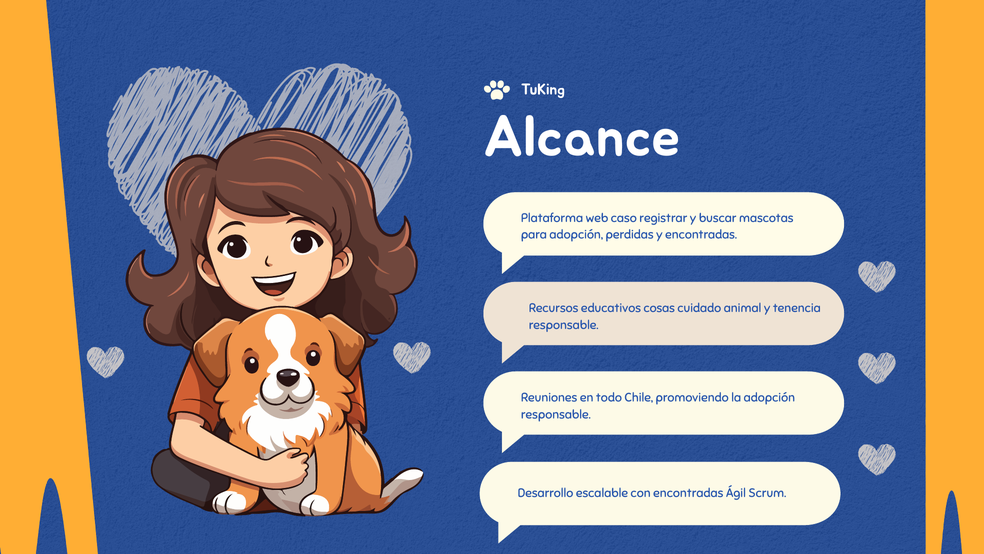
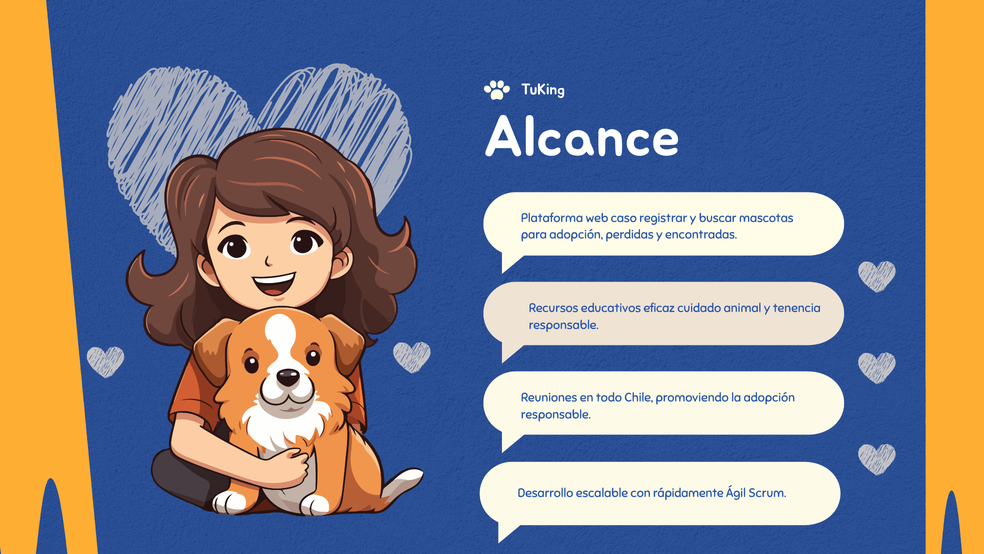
cosas: cosas -> eficaz (659, 308)
con encontradas: encontradas -> rápidamente (688, 493)
